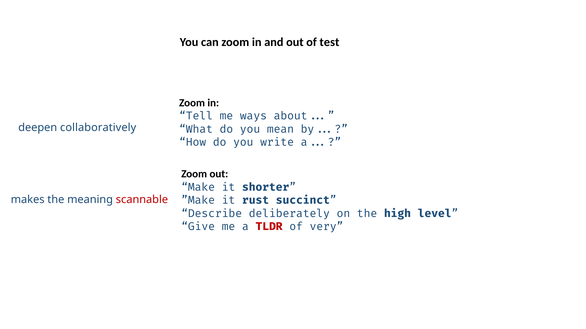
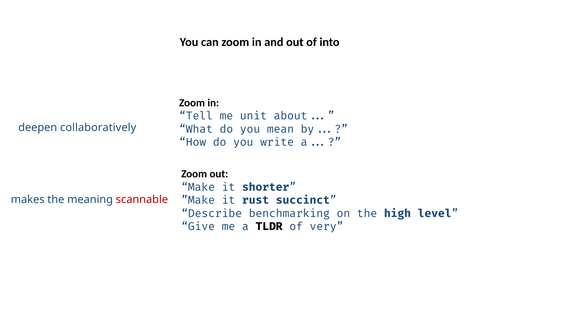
test: test -> into (330, 42)
ways: ways -> unit (253, 116)
deliberately: deliberately -> benchmarking (289, 214)
TLDR colour: red -> black (269, 227)
